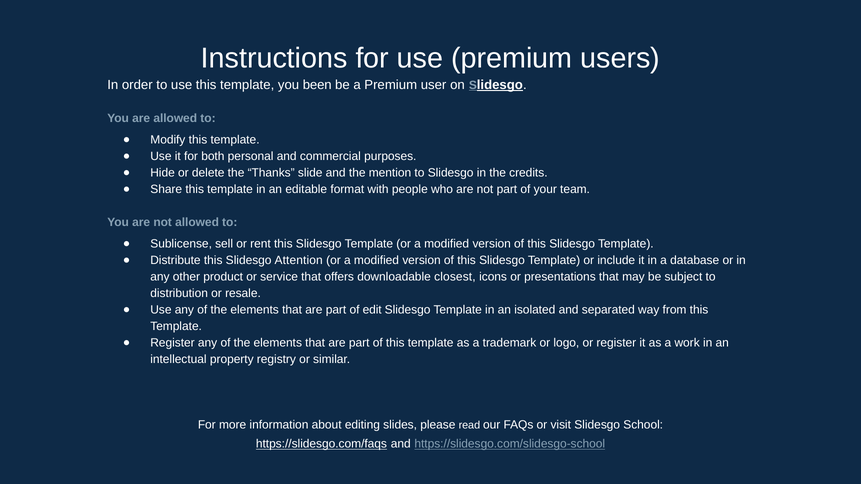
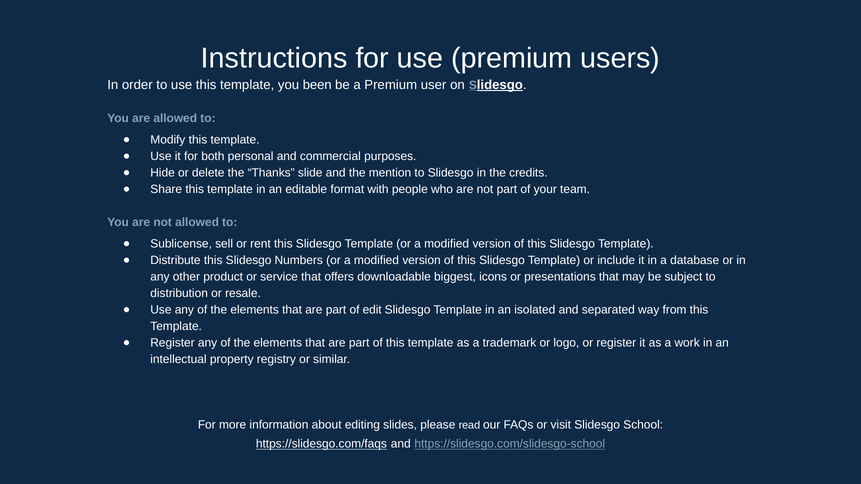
Attention: Attention -> Numbers (299, 260)
closest: closest -> biggest (455, 277)
